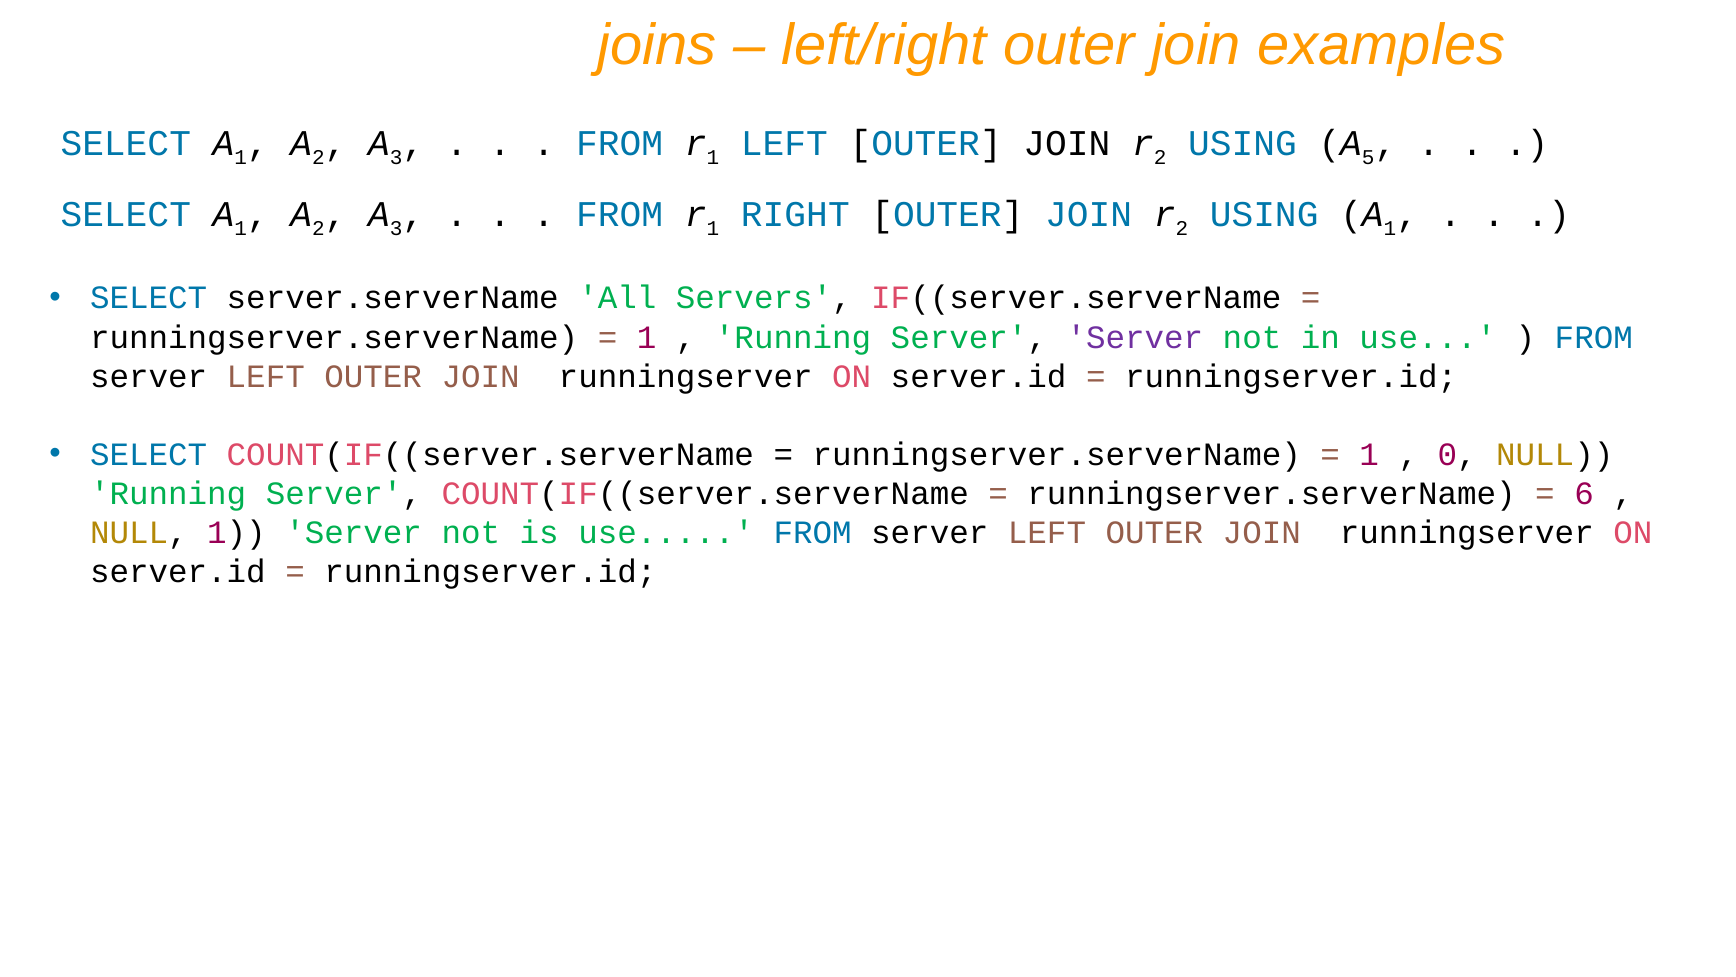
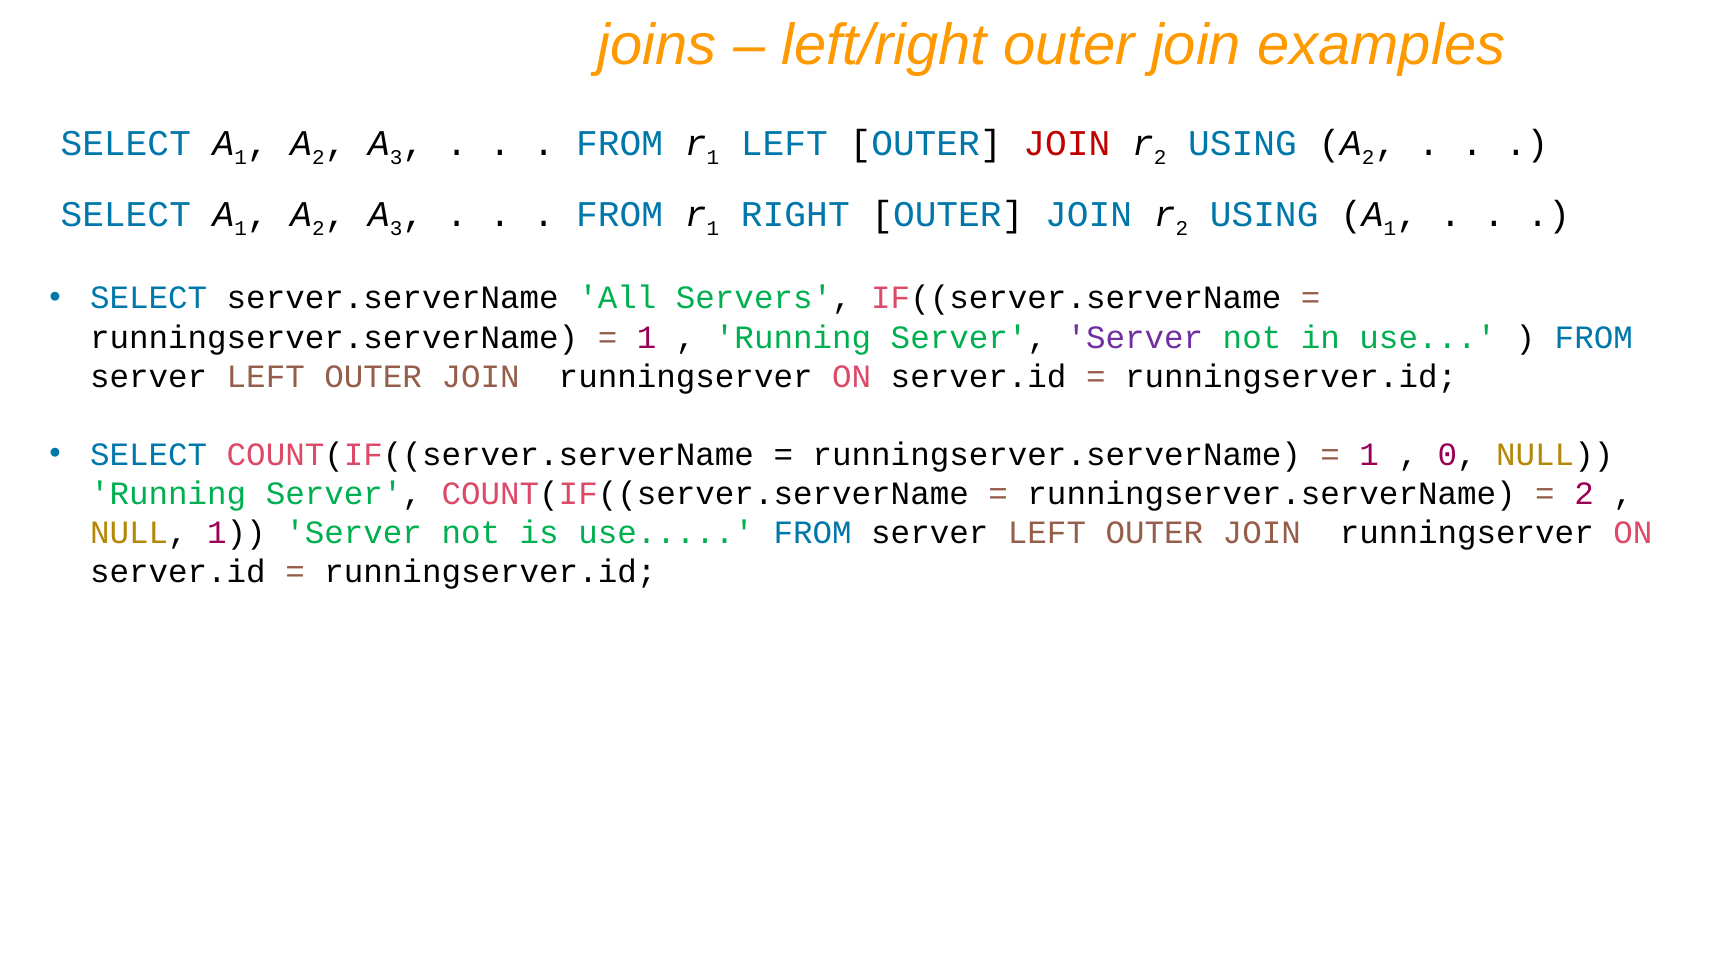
JOIN colour: black -> red (1067, 143)
5: 5 -> 2 (1368, 157)
6: 6 -> 2 (1584, 493)
